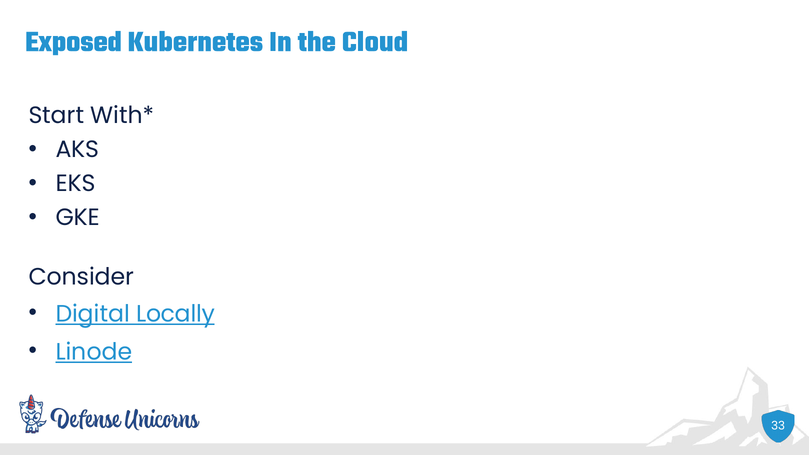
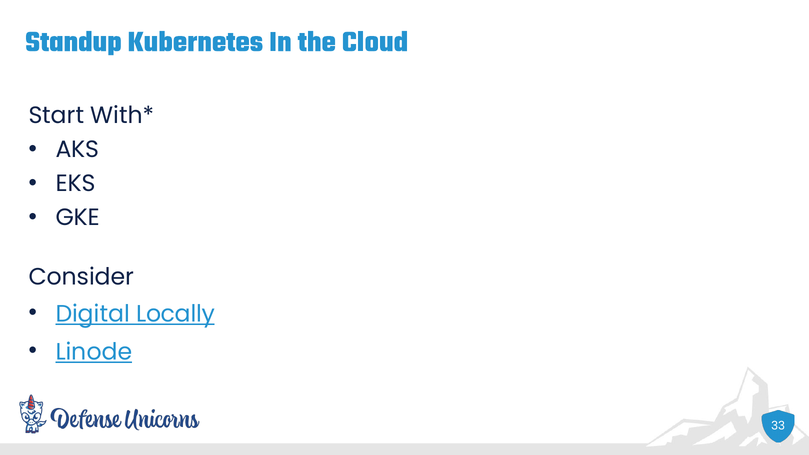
Exposed: Exposed -> Standup (73, 41)
